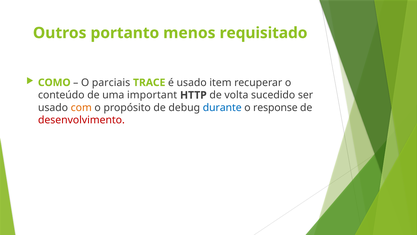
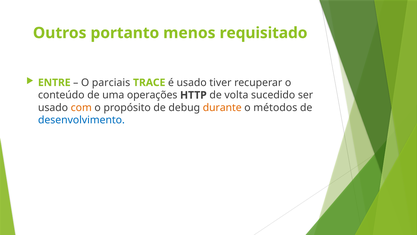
COMO: COMO -> ENTRE (54, 82)
item: item -> tiver (220, 82)
important: important -> operações (152, 95)
durante colour: blue -> orange (222, 107)
response: response -> métodos (275, 107)
desenvolvimento colour: red -> blue (81, 120)
